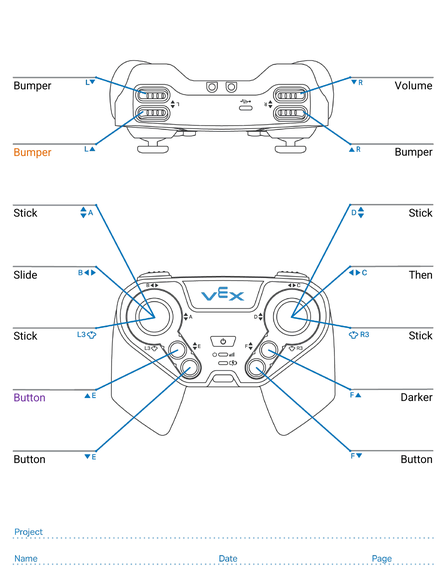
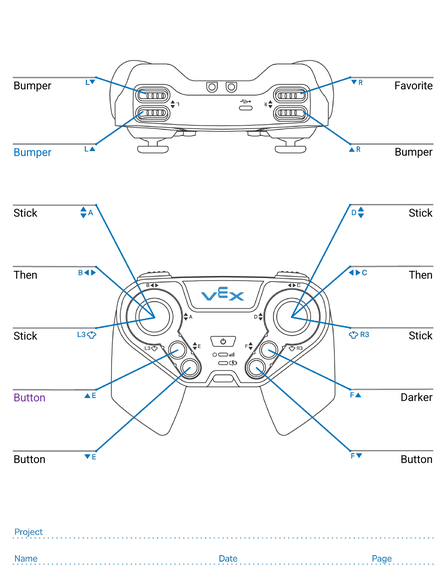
Volume: Volume -> Favorite (414, 86)
Bumper colour: orange -> blue (32, 152)
Slide: Slide -> Then (26, 275)
